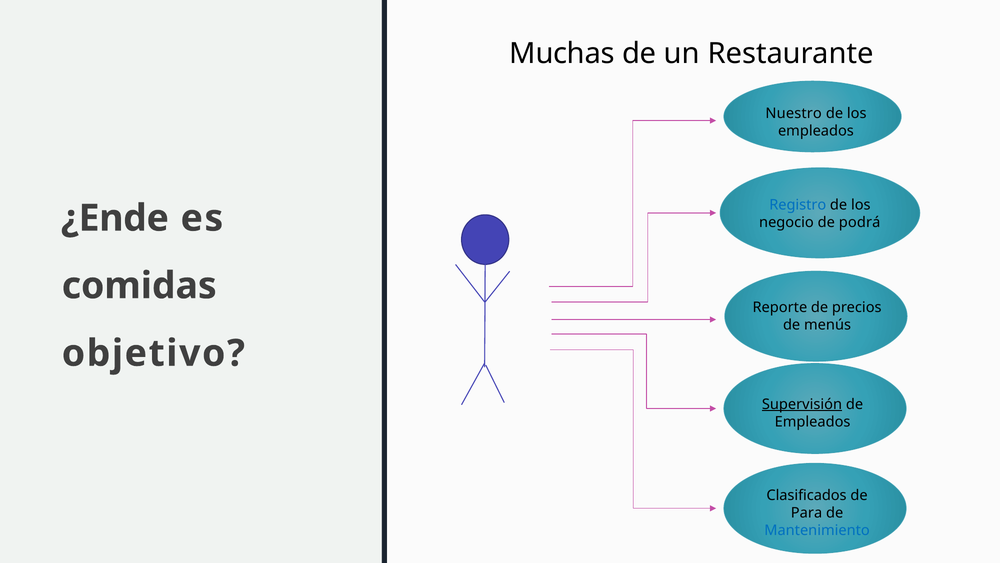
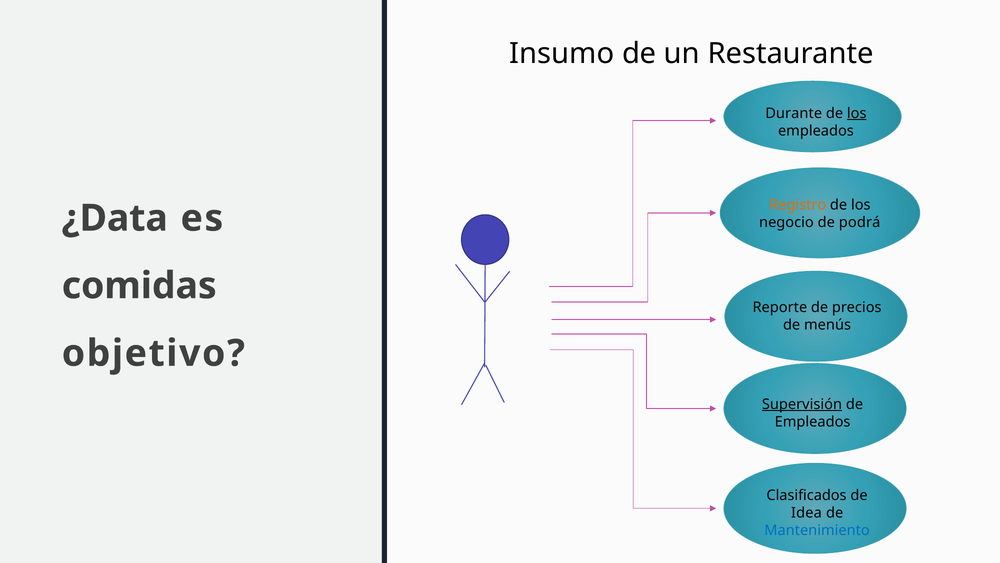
Muchas: Muchas -> Insumo (562, 53)
Nuestro: Nuestro -> Durante (794, 113)
los underline: none -> present (857, 113)
Registro colour: blue -> orange (798, 205)
¿Ende: ¿Ende -> ¿Data (115, 218)
Para: Para -> Idea (806, 512)
